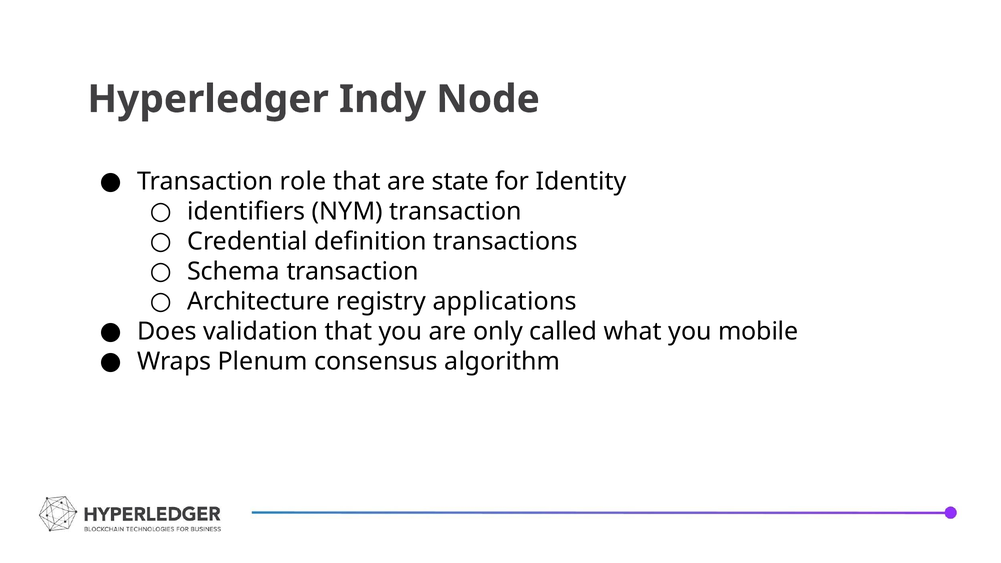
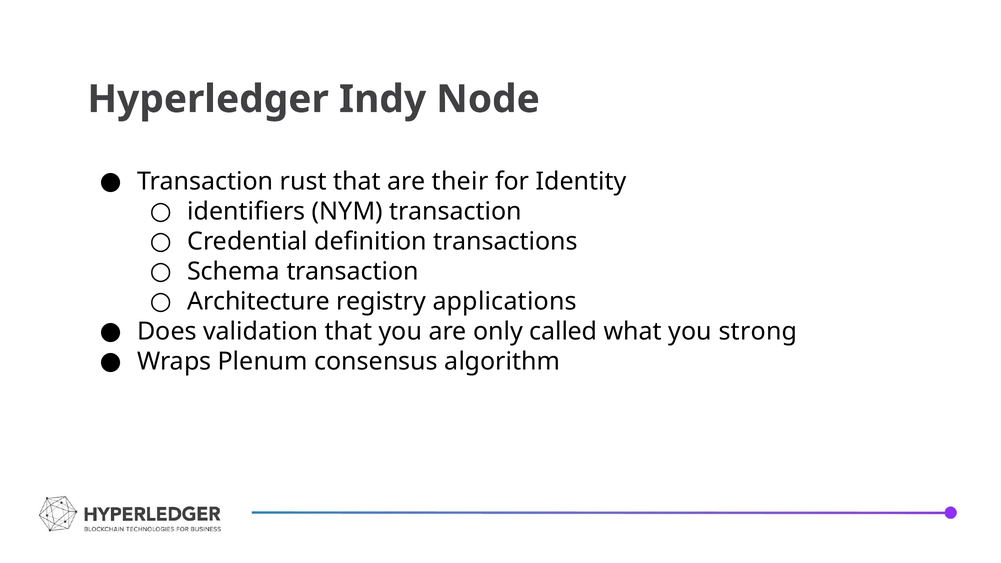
role: role -> rust (303, 181)
state: state -> their (460, 181)
mobile: mobile -> strong (758, 331)
